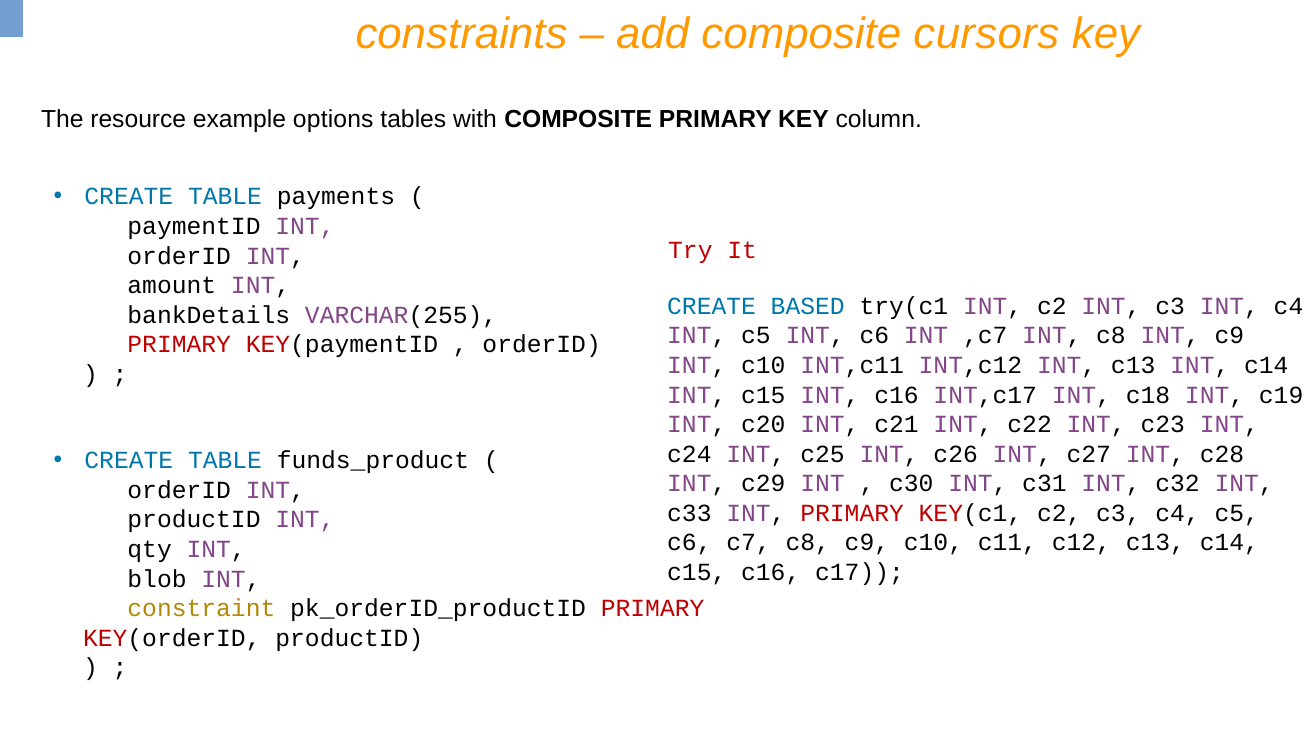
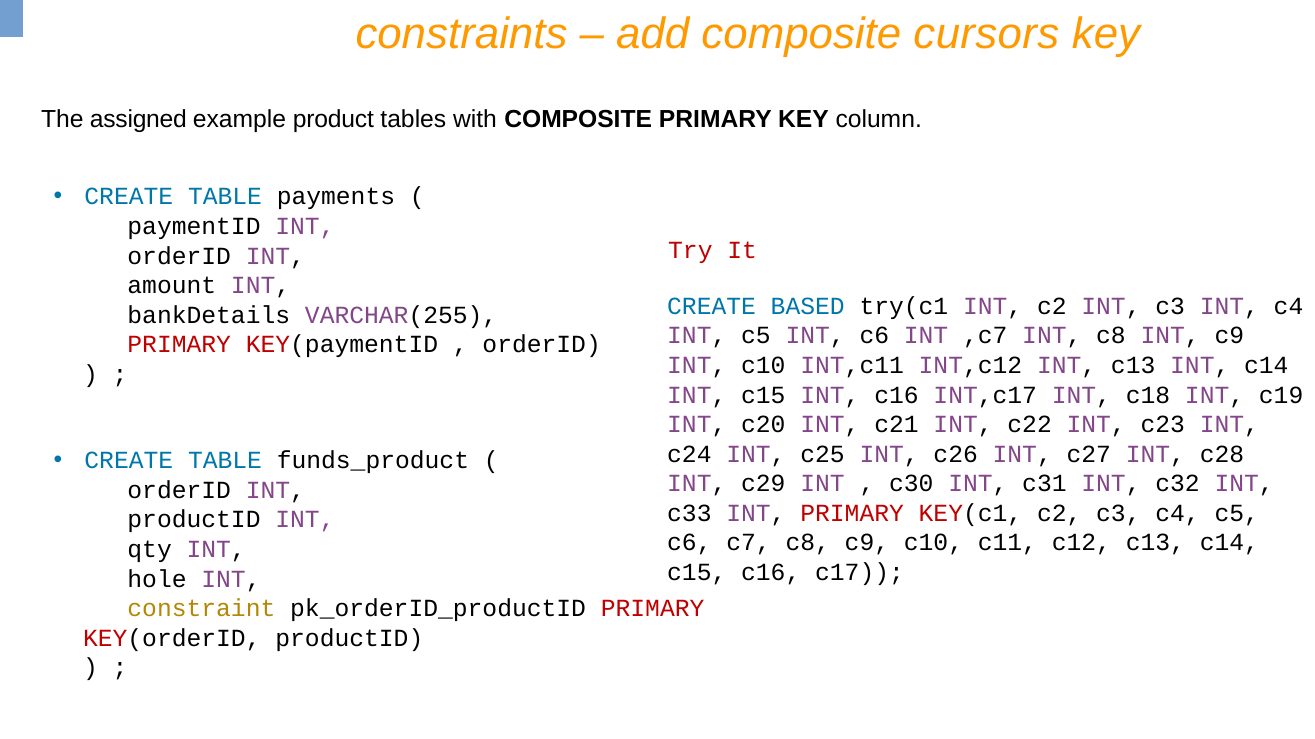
resource: resource -> assigned (138, 119)
options: options -> product (333, 119)
blob: blob -> hole (157, 579)
